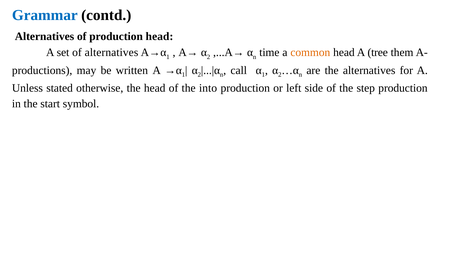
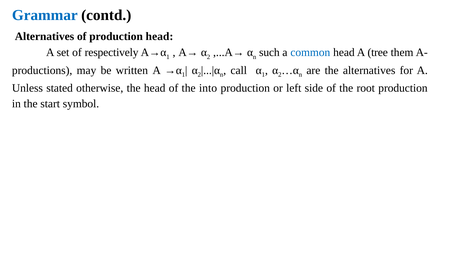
of alternatives: alternatives -> respectively (112, 52)
time: time -> such (269, 52)
common colour: orange -> blue (310, 52)
step: step -> root (366, 88)
